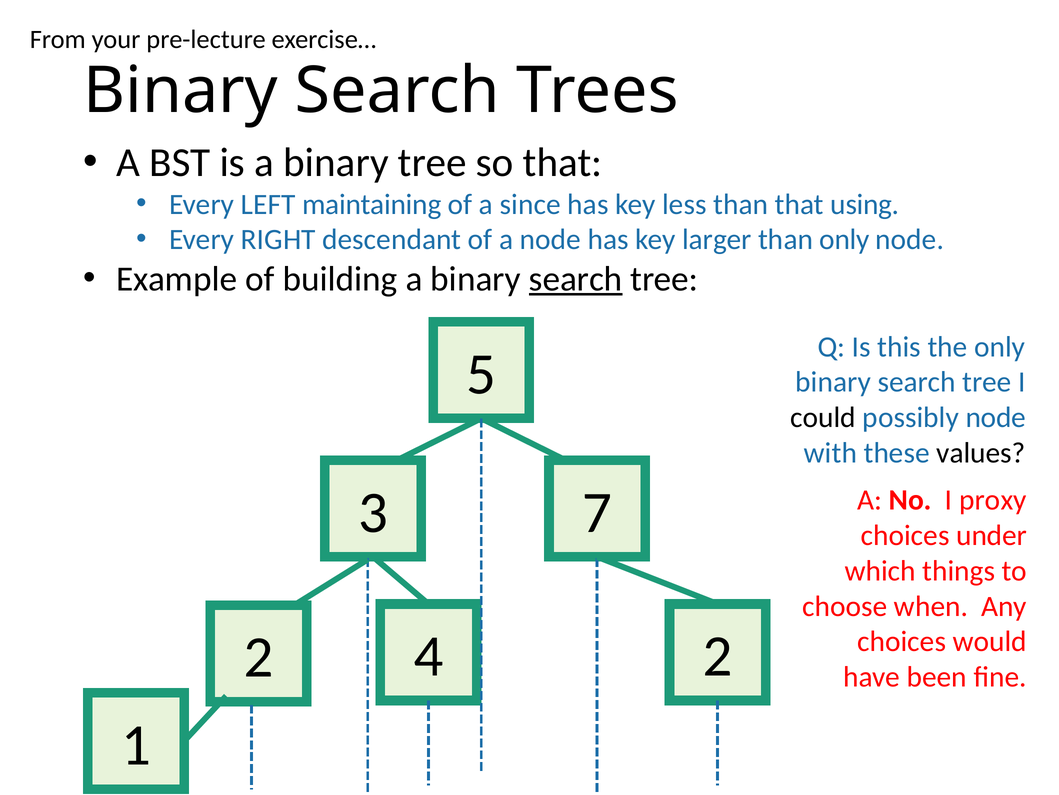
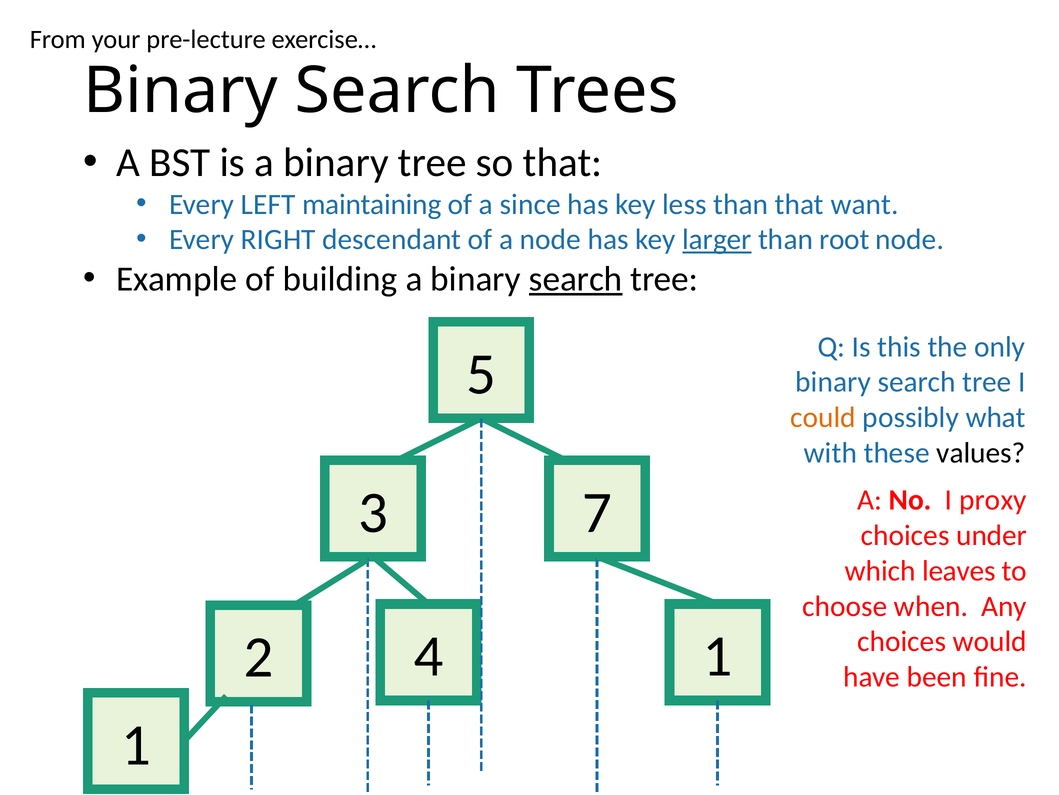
using: using -> want (865, 204)
larger underline: none -> present (717, 240)
than only: only -> root (844, 240)
could colour: black -> orange (823, 417)
possibly node: node -> what (996, 417)
things: things -> leaves (959, 570)
2 2: 2 -> 1 (718, 656)
